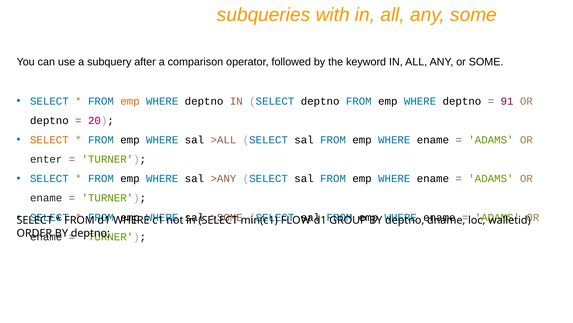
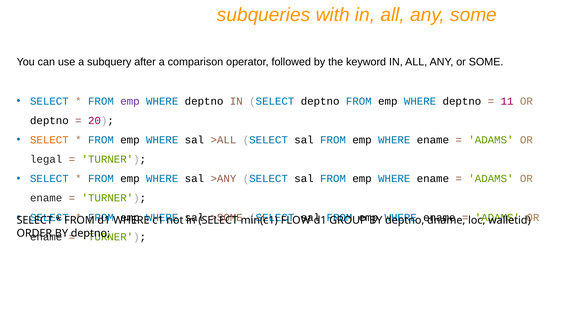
emp colour: orange -> purple (130, 101)
91: 91 -> 11 (507, 101)
enter: enter -> legal (46, 159)
